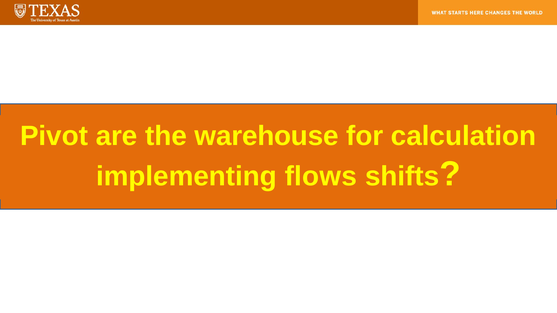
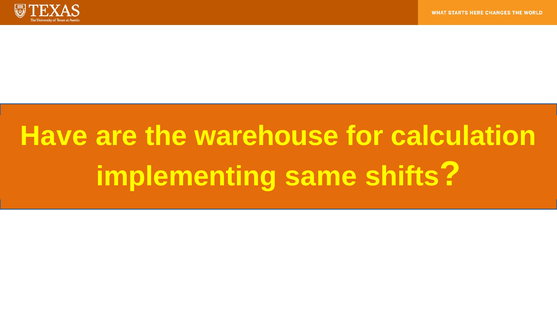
Pivot: Pivot -> Have (54, 136)
flows: flows -> same (321, 176)
